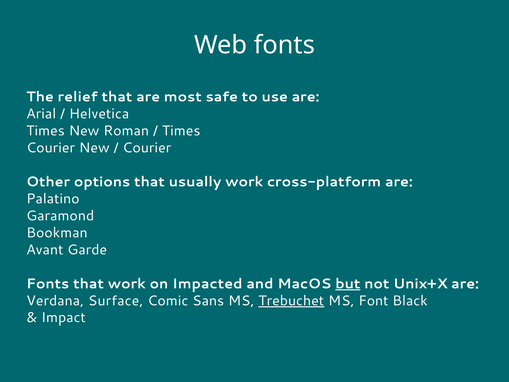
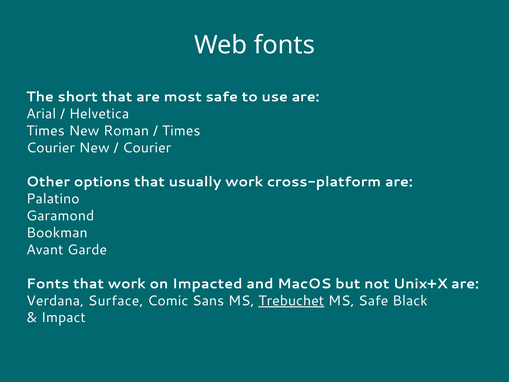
relief: relief -> short (78, 97)
but underline: present -> none (348, 283)
MS Font: Font -> Safe (373, 300)
